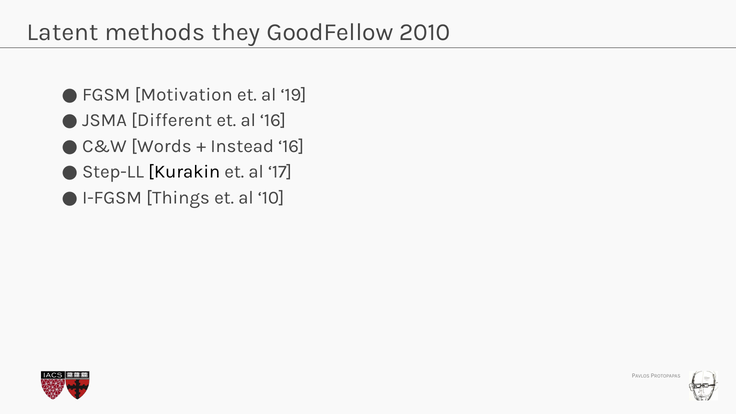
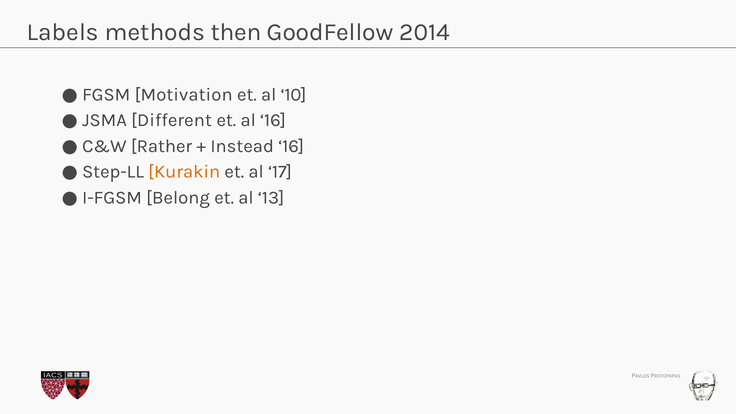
Latent: Latent -> Labels (63, 32)
they: they -> then (236, 32)
2010: 2010 -> 2014 (425, 32)
19: 19 -> 10 (294, 95)
Words: Words -> Rather (162, 146)
Kurakin colour: black -> orange (184, 172)
Things: Things -> Belong (178, 198)
10: 10 -> 13 (271, 198)
